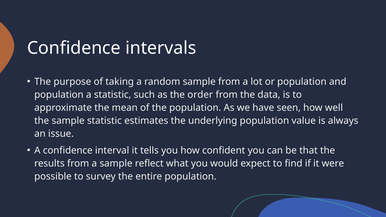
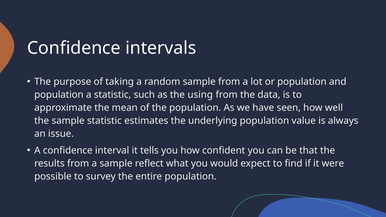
order: order -> using (200, 95)
